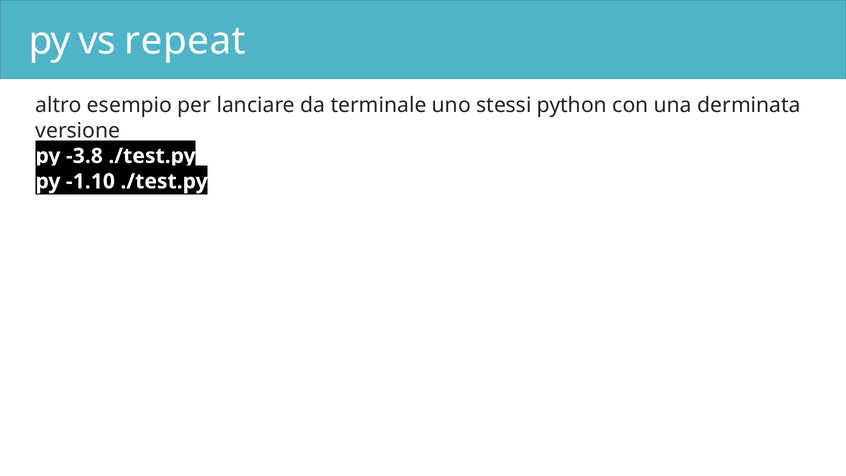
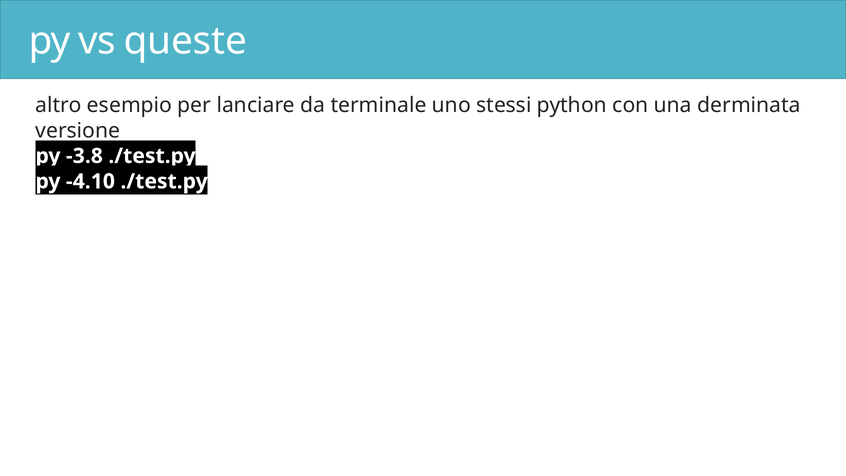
repeat: repeat -> queste (185, 41)
-1.10: -1.10 -> -4.10 (90, 181)
